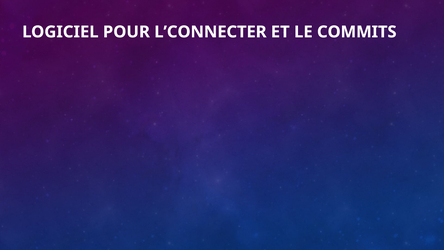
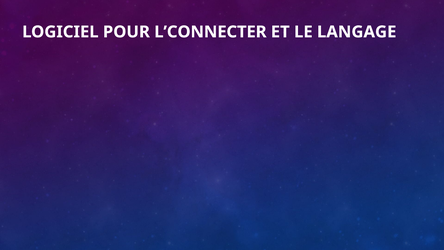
COMMITS: COMMITS -> LANGAGE (357, 32)
